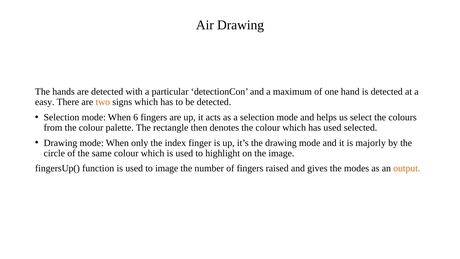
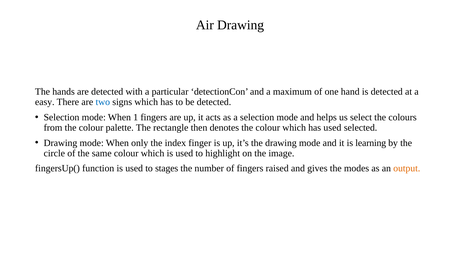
two colour: orange -> blue (103, 102)
6: 6 -> 1 (136, 117)
majorly: majorly -> learning (371, 143)
to image: image -> stages (167, 168)
